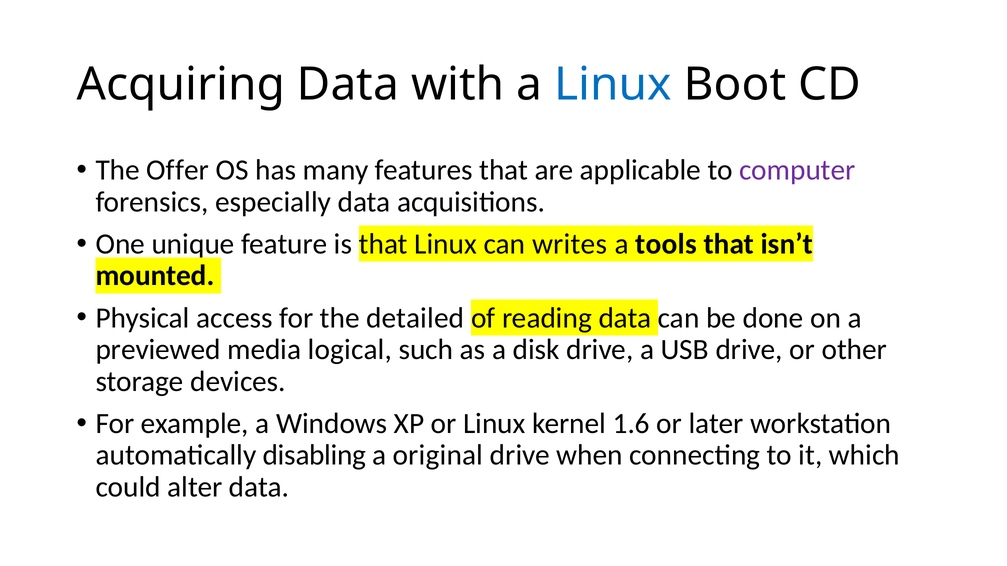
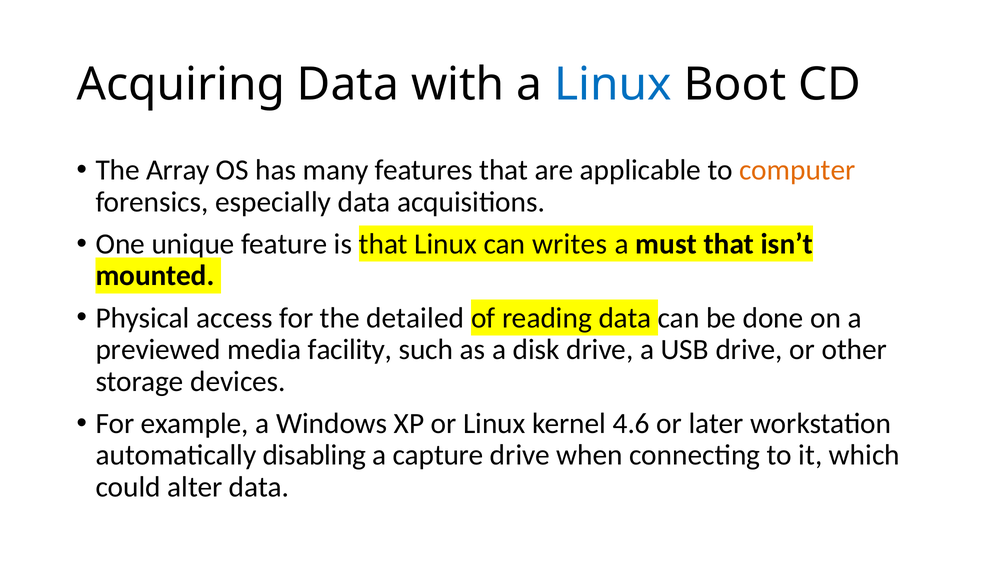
Offer: Offer -> Array (178, 170)
computer colour: purple -> orange (797, 170)
tools: tools -> must (666, 244)
logical: logical -> facility (350, 350)
1.6: 1.6 -> 4.6 (631, 424)
original: original -> capture (438, 456)
